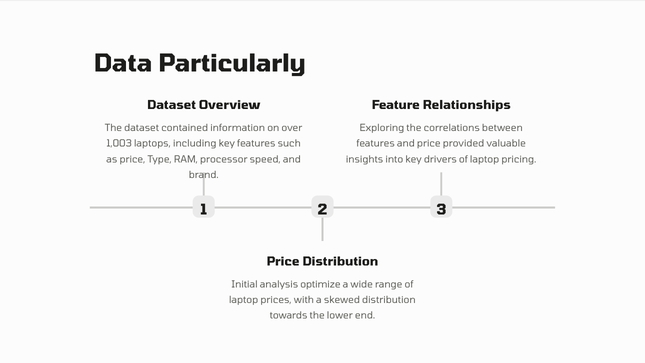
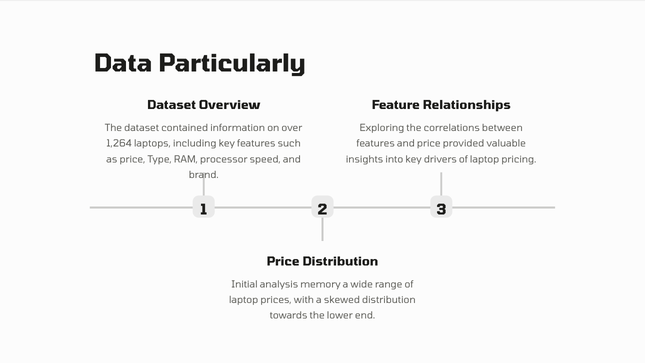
1,003: 1,003 -> 1,264 (119, 144)
optimize: optimize -> memory (320, 284)
